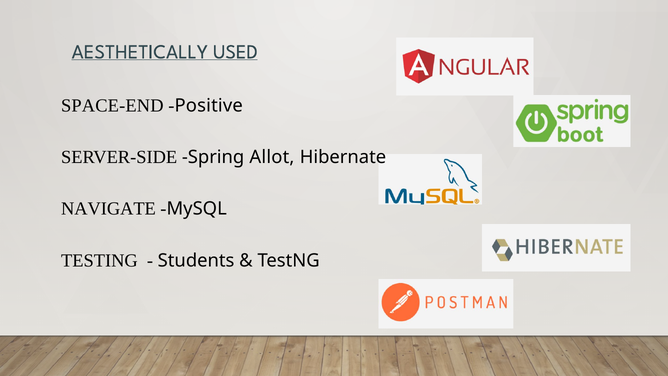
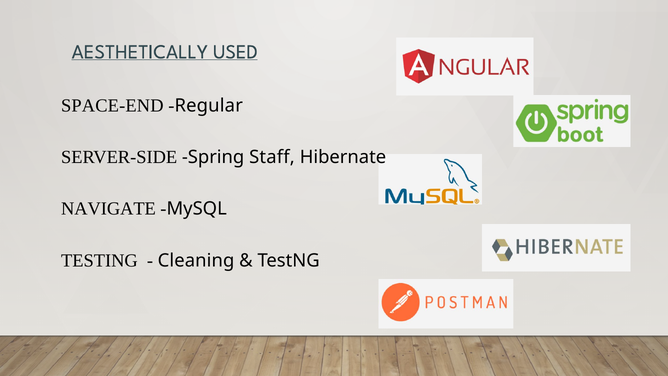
Positive: Positive -> Regular (209, 106)
Allot: Allot -> Staff (272, 157)
Students: Students -> Cleaning (196, 260)
